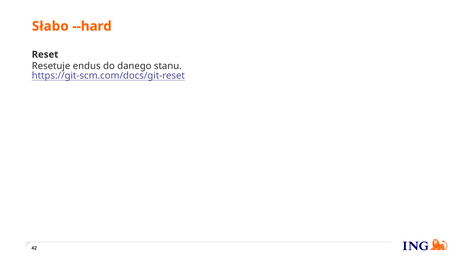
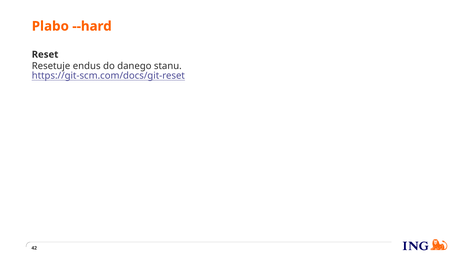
Słabo: Słabo -> Plabo (50, 26)
